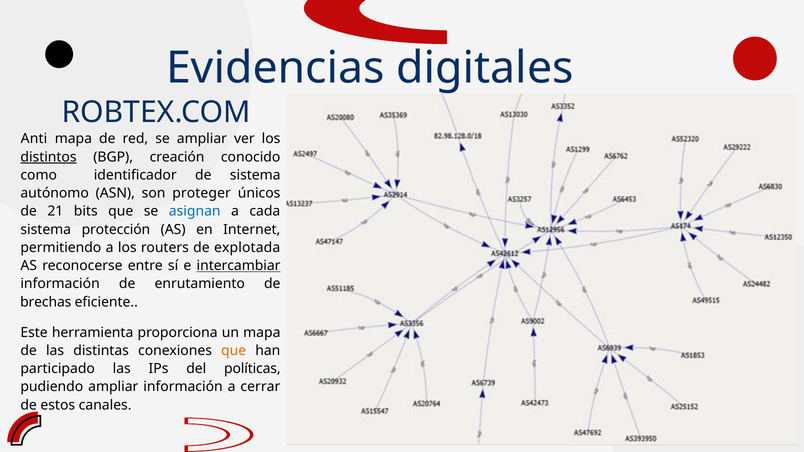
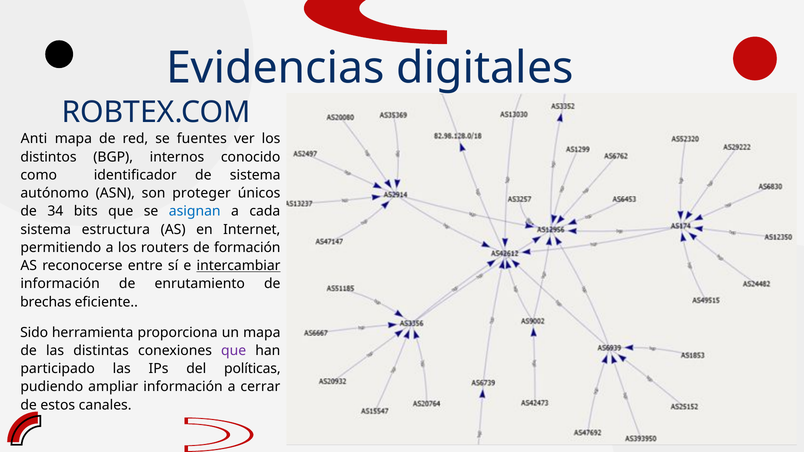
se ampliar: ampliar -> fuentes (202, 139)
distintos underline: present -> none (49, 157)
creación: creación -> internos (177, 157)
21: 21 -> 34 (55, 211)
protección: protección -> estructura (116, 230)
explotada: explotada -> formación (247, 248)
Este: Este -> Sido (34, 333)
que colour: orange -> purple (234, 351)
